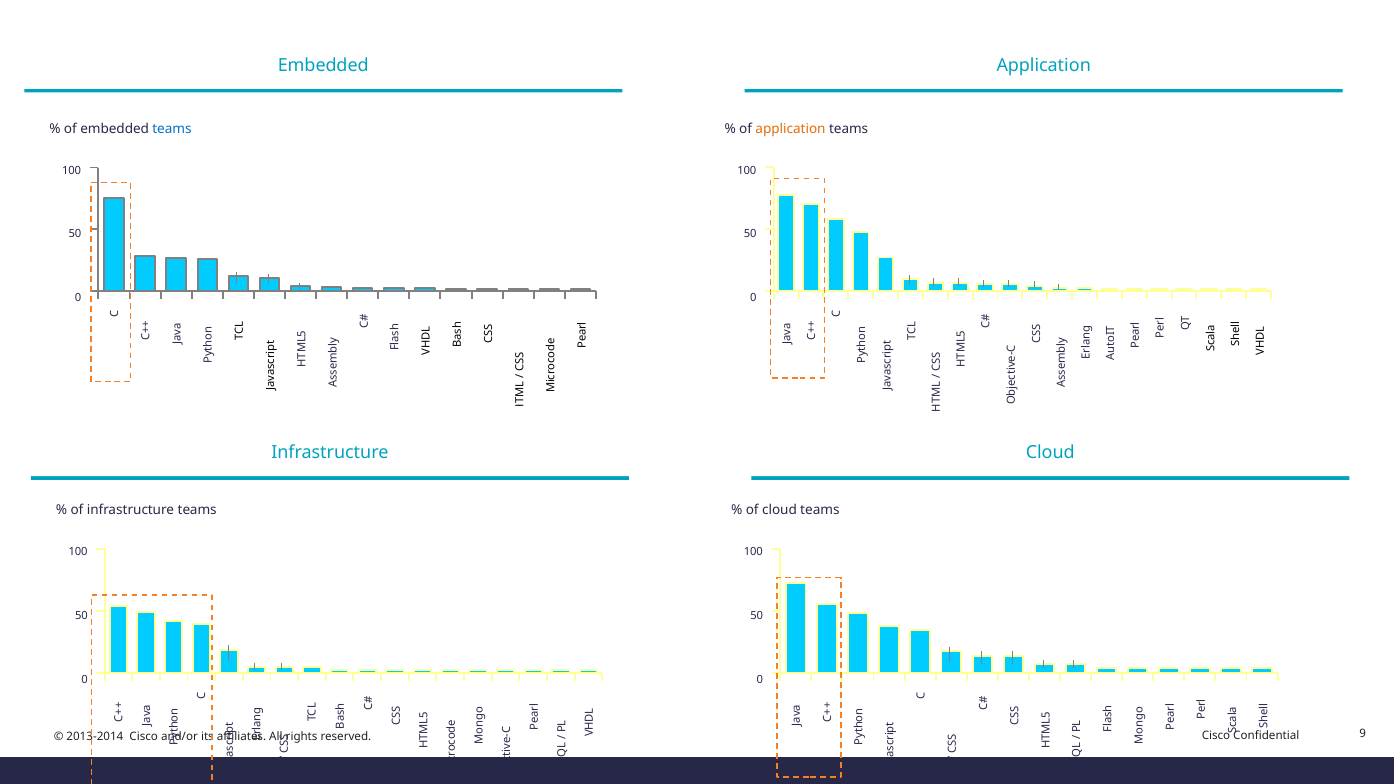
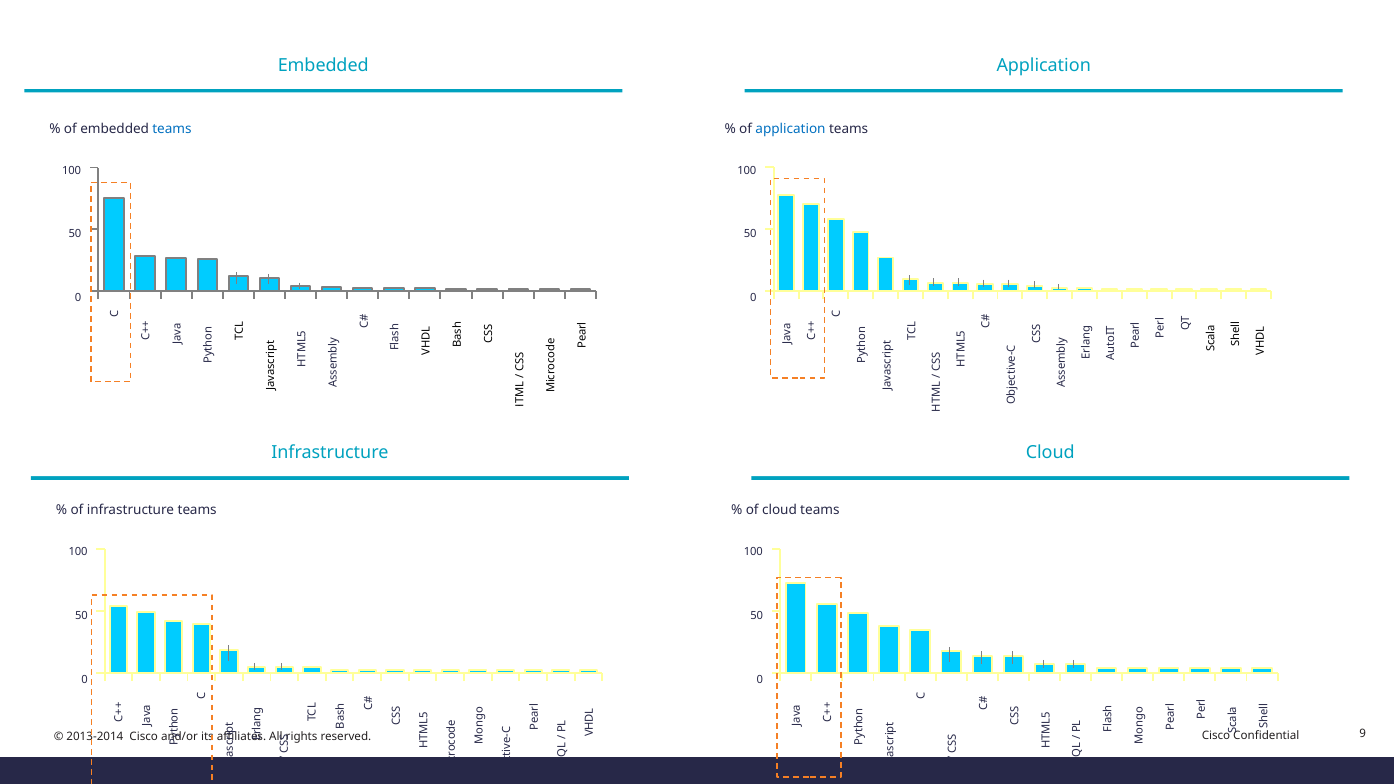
application colour: orange -> blue (791, 129)
